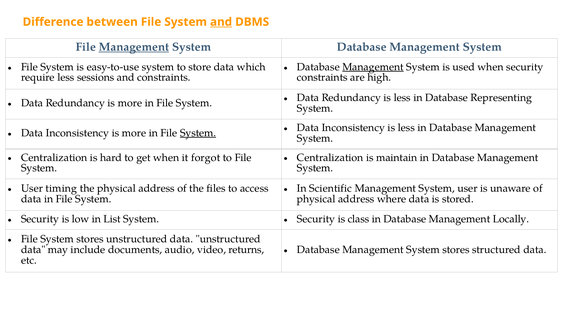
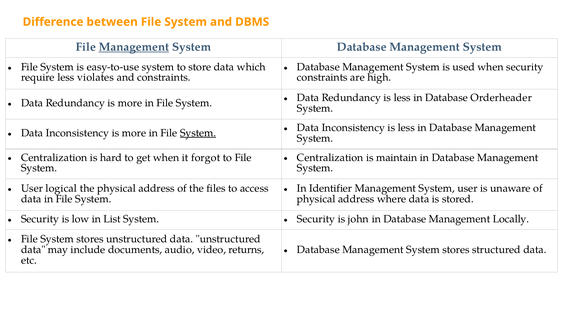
and underline: present -> none (221, 22)
Management underline: present -> none (373, 67)
sessions: sessions -> violates (96, 78)
Representing: Representing -> Orderheader (501, 98)
timing: timing -> logical (61, 189)
Scientific: Scientific -> Identifier (331, 189)
class: class -> john (358, 219)
